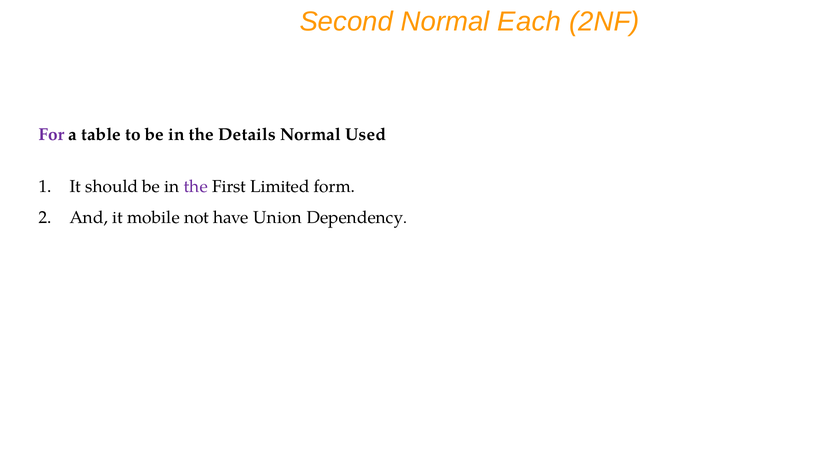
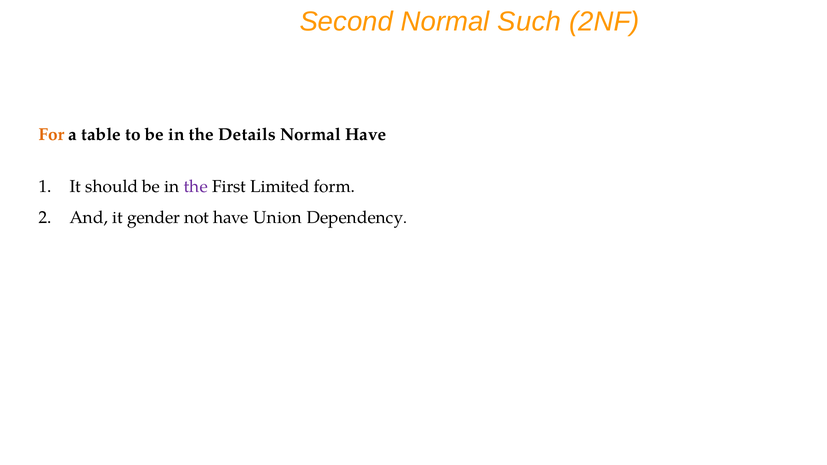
Each: Each -> Such (529, 22)
For colour: purple -> orange (51, 135)
Normal Used: Used -> Have (366, 135)
mobile: mobile -> gender (154, 218)
